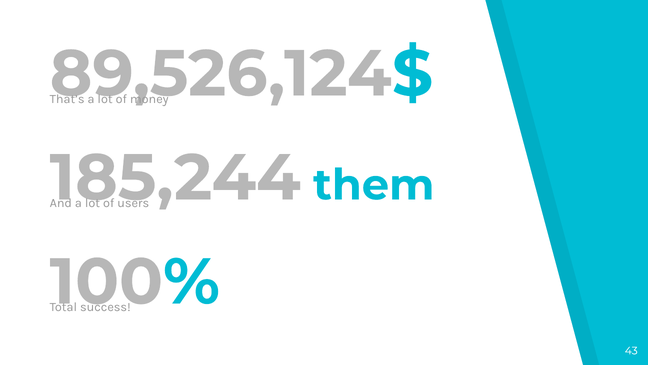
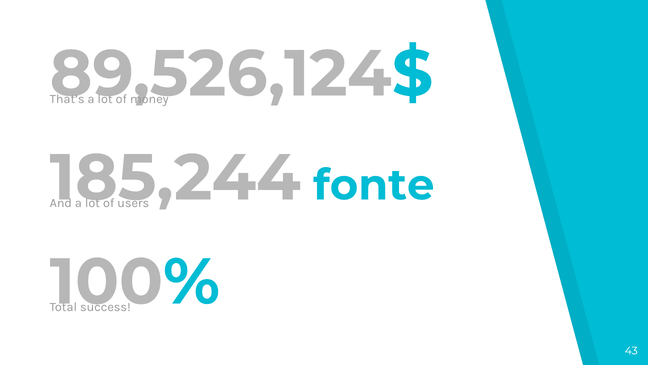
them: them -> fonte (374, 185)
